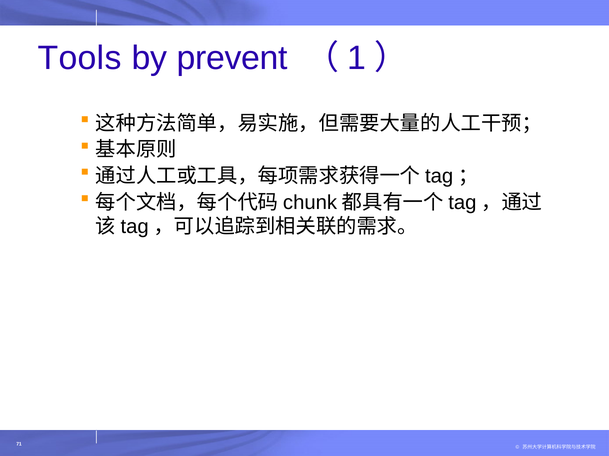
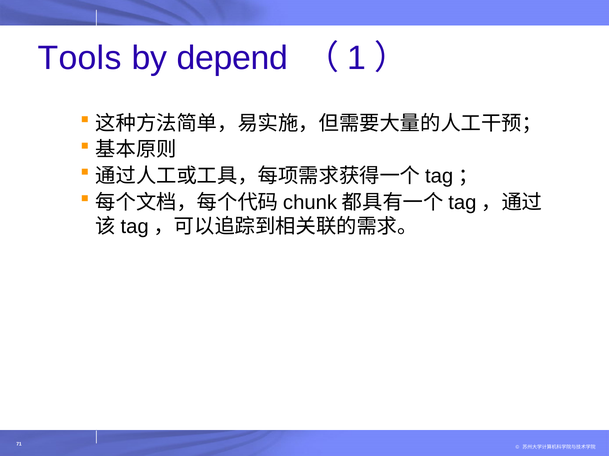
prevent: prevent -> depend (232, 58)
